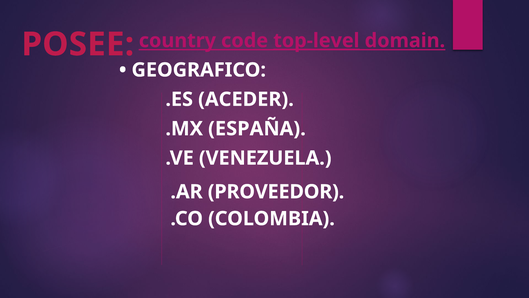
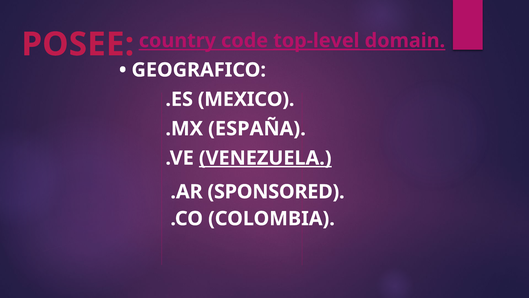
ACEDER: ACEDER -> MEXICO (246, 99)
VENEZUELA underline: none -> present (265, 158)
PROVEEDOR: PROVEEDOR -> SPONSORED (276, 191)
